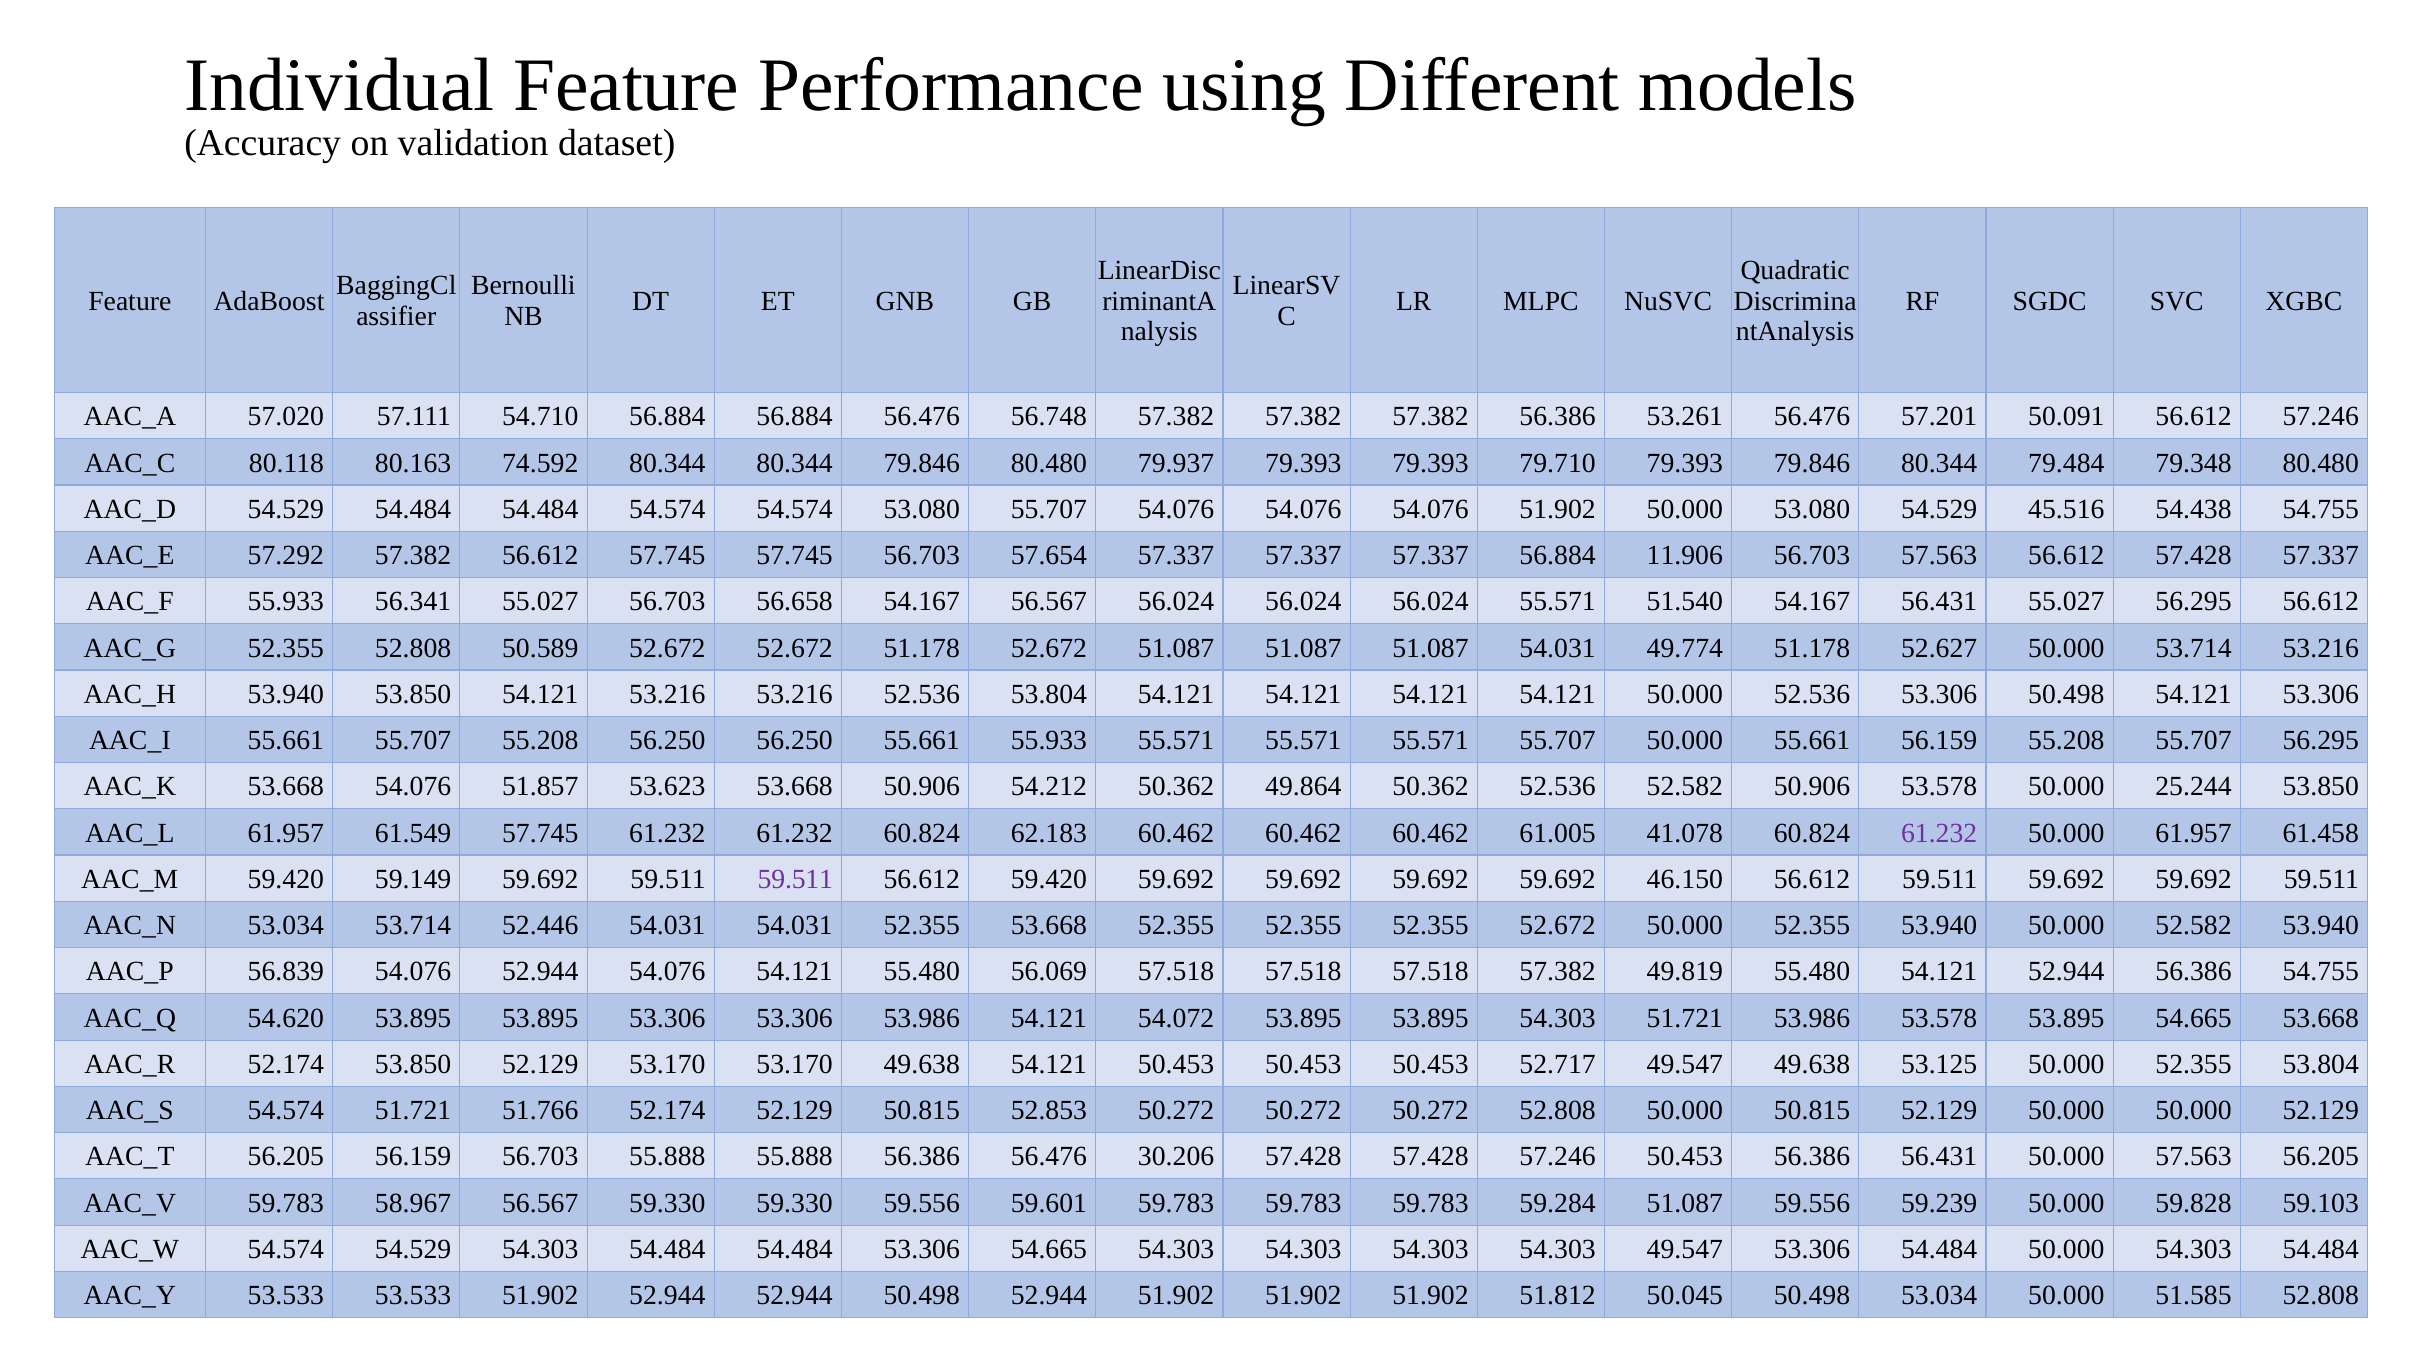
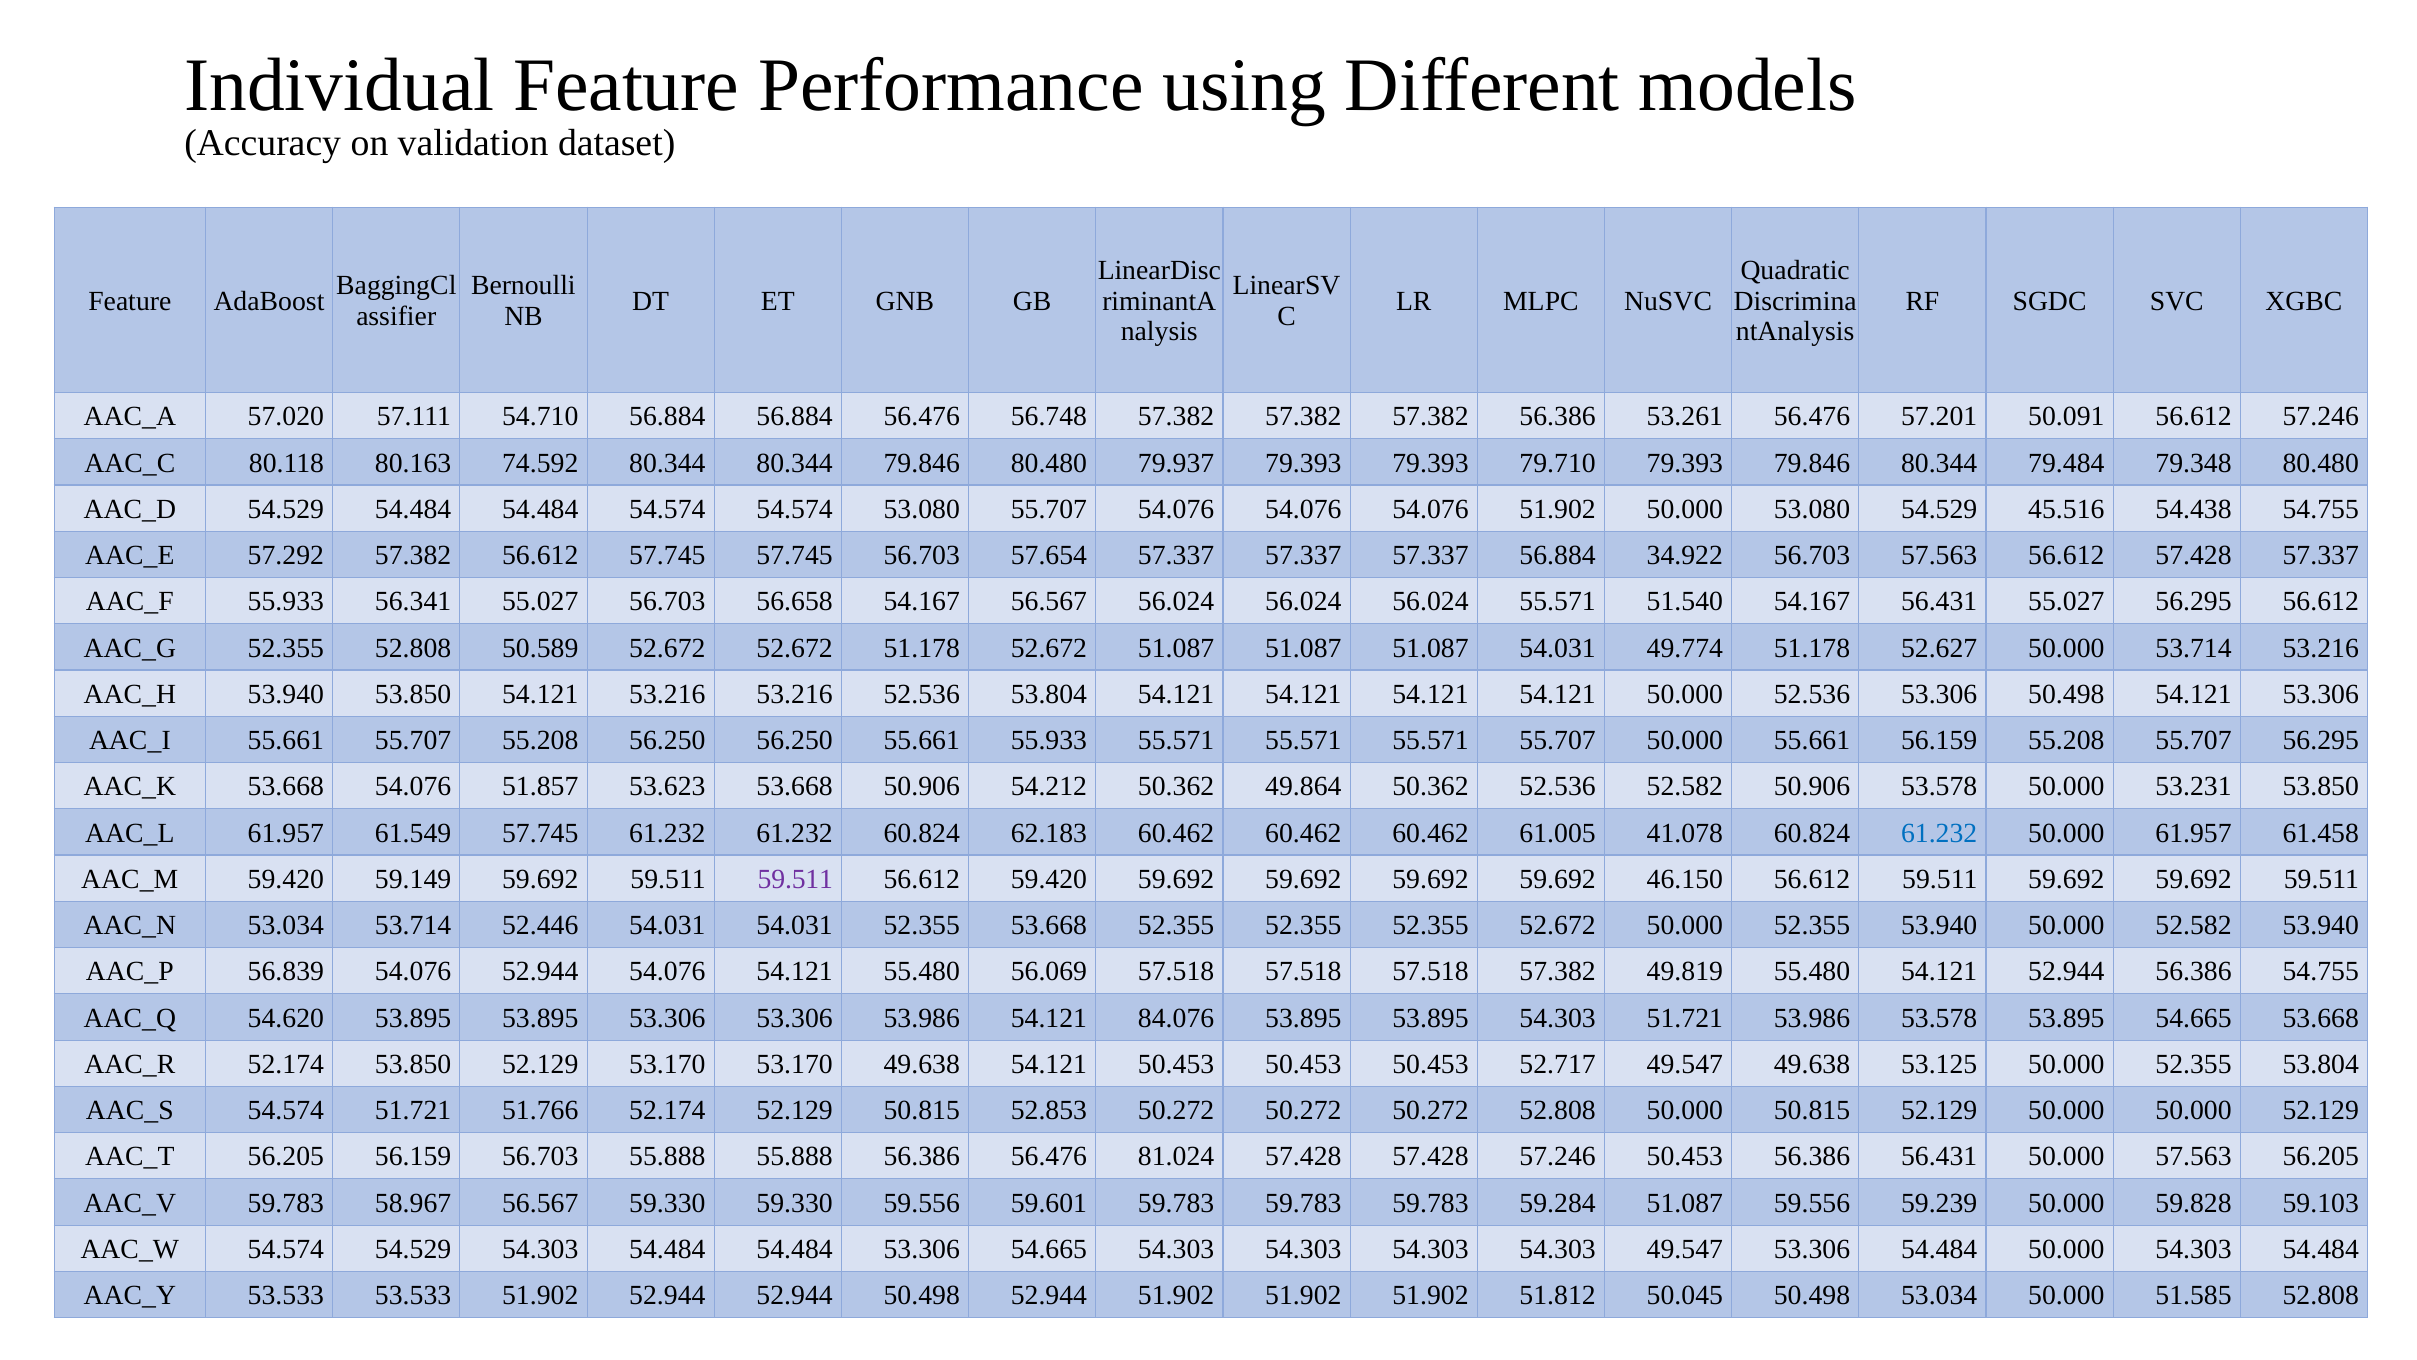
11.906: 11.906 -> 34.922 (1685, 555)
25.244: 25.244 -> 53.231 (2194, 786)
61.232 colour: purple -> blue (1939, 833)
54.072: 54.072 -> 84.076 (1176, 1018)
30.206: 30.206 -> 81.024 (1176, 1156)
